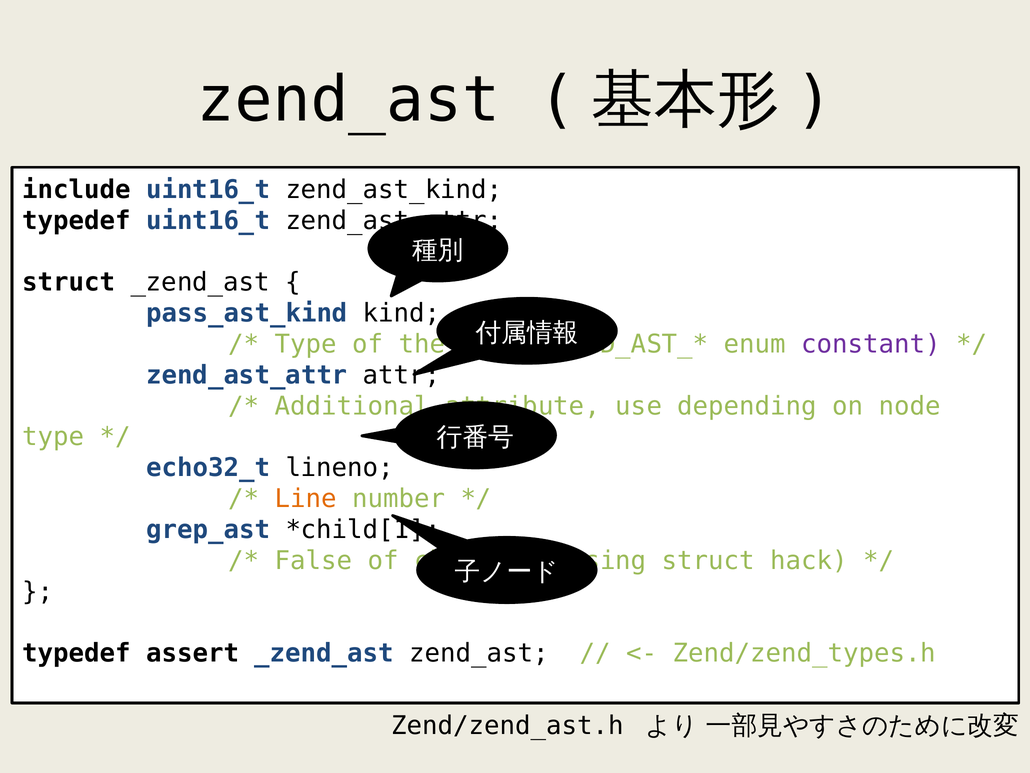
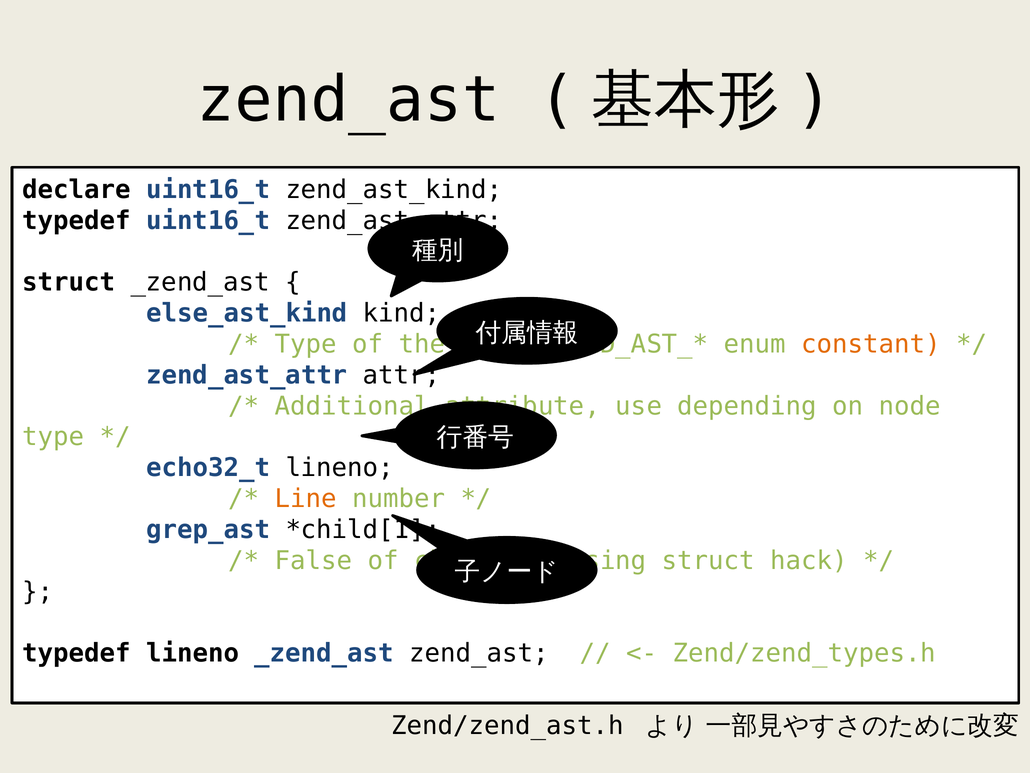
include: include -> declare (76, 190)
pass_ast_kind: pass_ast_kind -> else_ast_kind (247, 313)
constant colour: purple -> orange (871, 344)
typedef assert: assert -> lineno (193, 653)
